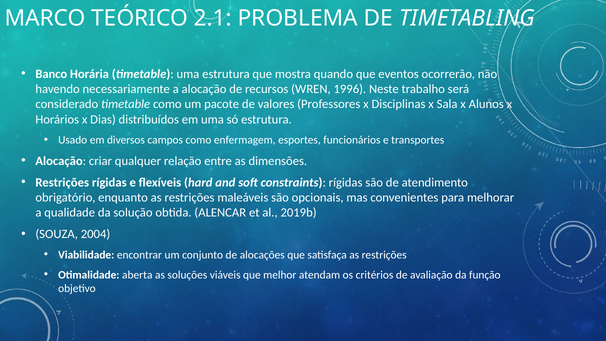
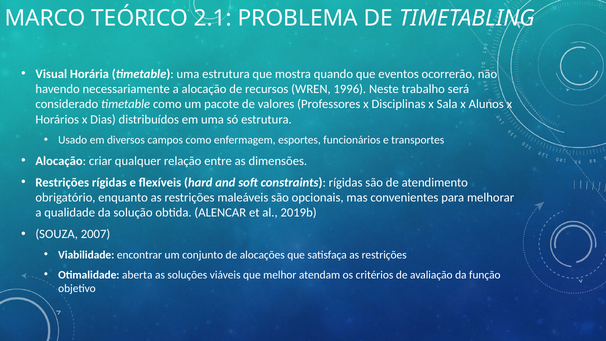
Banco: Banco -> Visual (51, 74)
2004: 2004 -> 2007 (96, 234)
